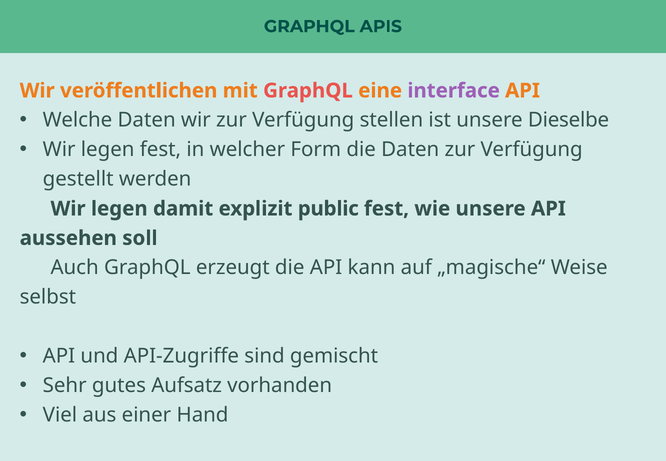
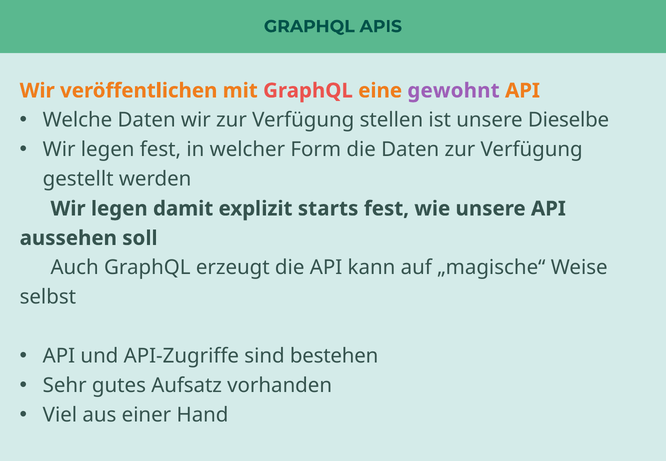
interface: interface -> gewohnt (453, 91)
public: public -> starts (328, 209)
gemischt: gemischt -> bestehen (334, 356)
